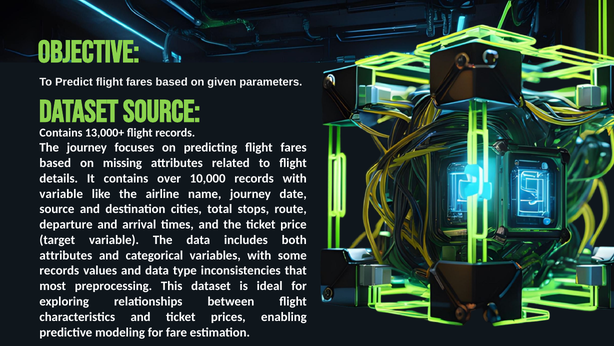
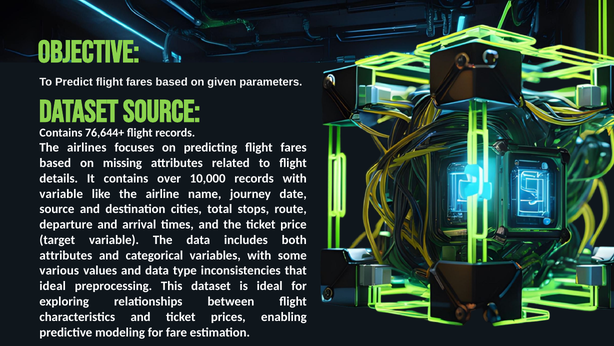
13,000+: 13,000+ -> 76,644+ (105, 133)
The journey: journey -> airlines (87, 147)
records: records -> various (59, 270)
most: most -> ideal (53, 286)
